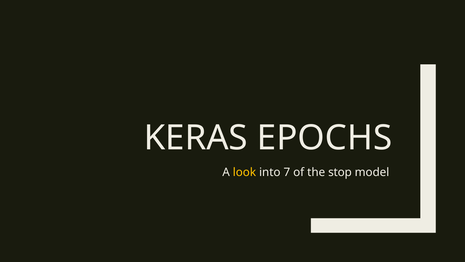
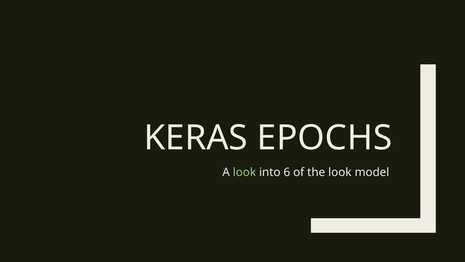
look colour: yellow -> light green (244, 172)
7: 7 -> 6 (287, 172)
the stop: stop -> look (340, 172)
